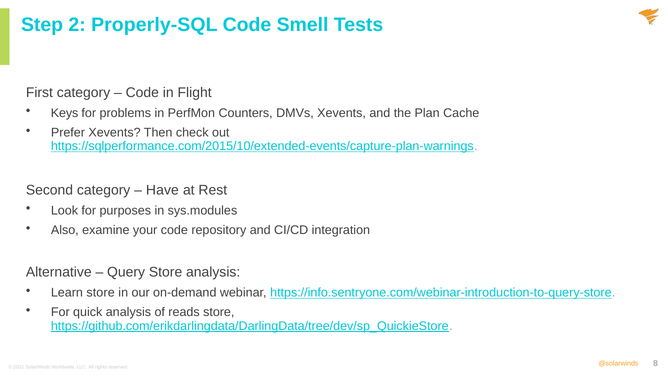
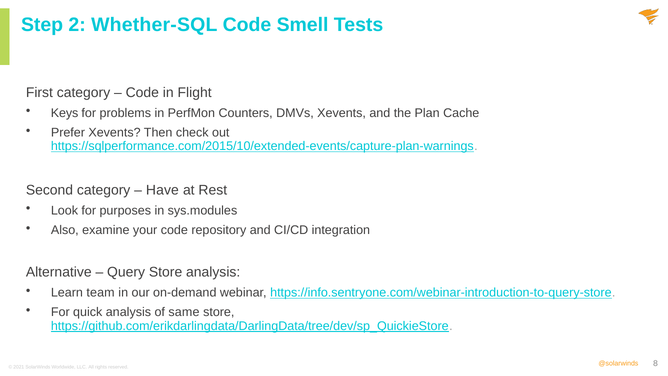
Properly-SQL: Properly-SQL -> Whether-SQL (154, 25)
Learn store: store -> team (101, 292)
reads: reads -> same (184, 312)
